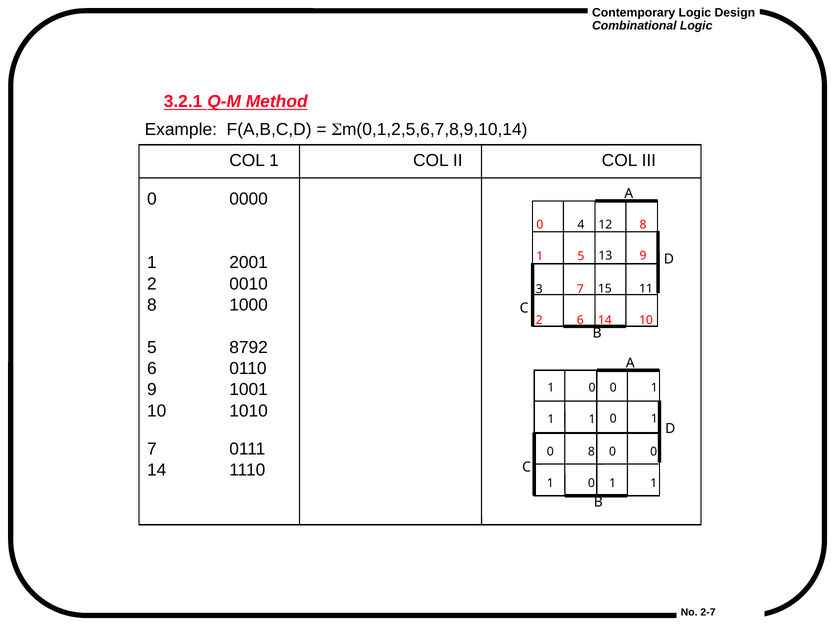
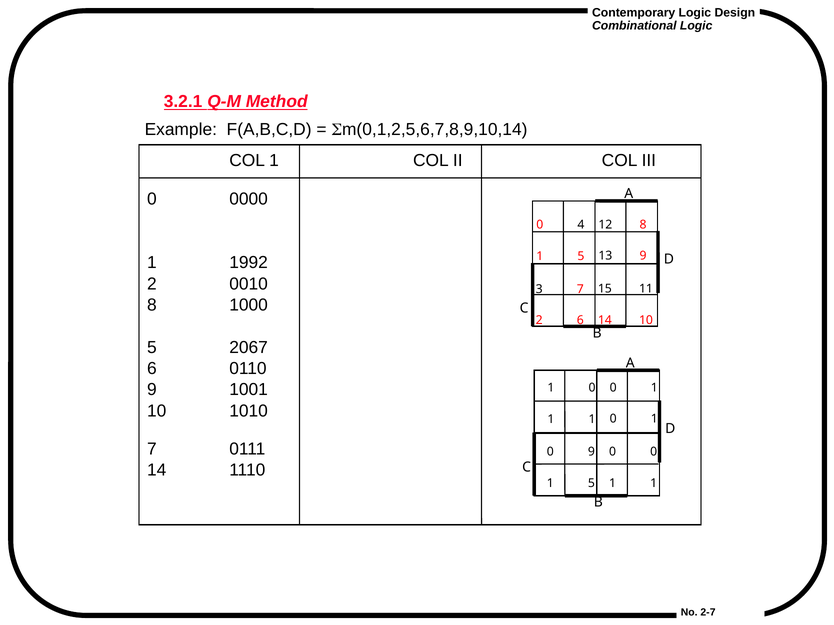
2001: 2001 -> 1992 (249, 263)
8792: 8792 -> 2067 (249, 347)
0 8: 8 -> 9 (591, 452)
0: 0 -> 5 (591, 483)
